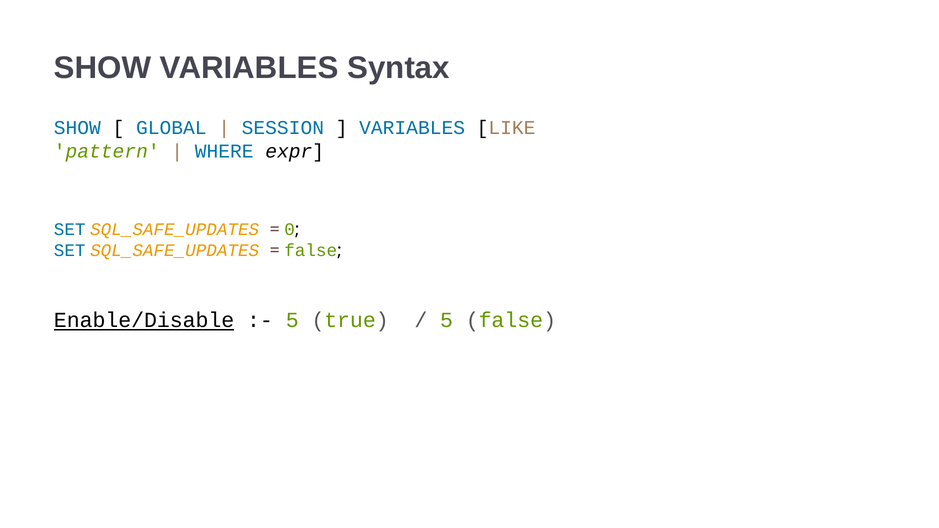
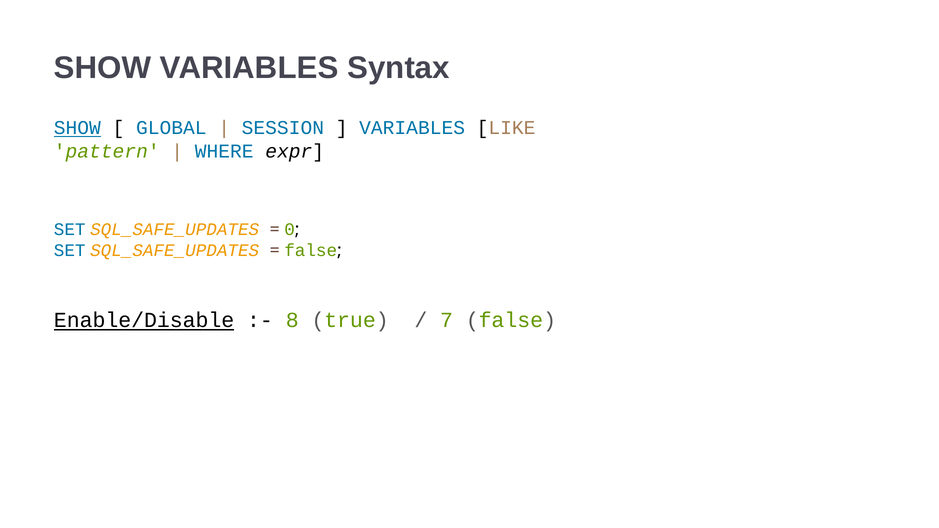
SHOW underline: none -> present (77, 128)
5: 5 -> 8 (292, 320)
5: 5 -> 7 (447, 320)
